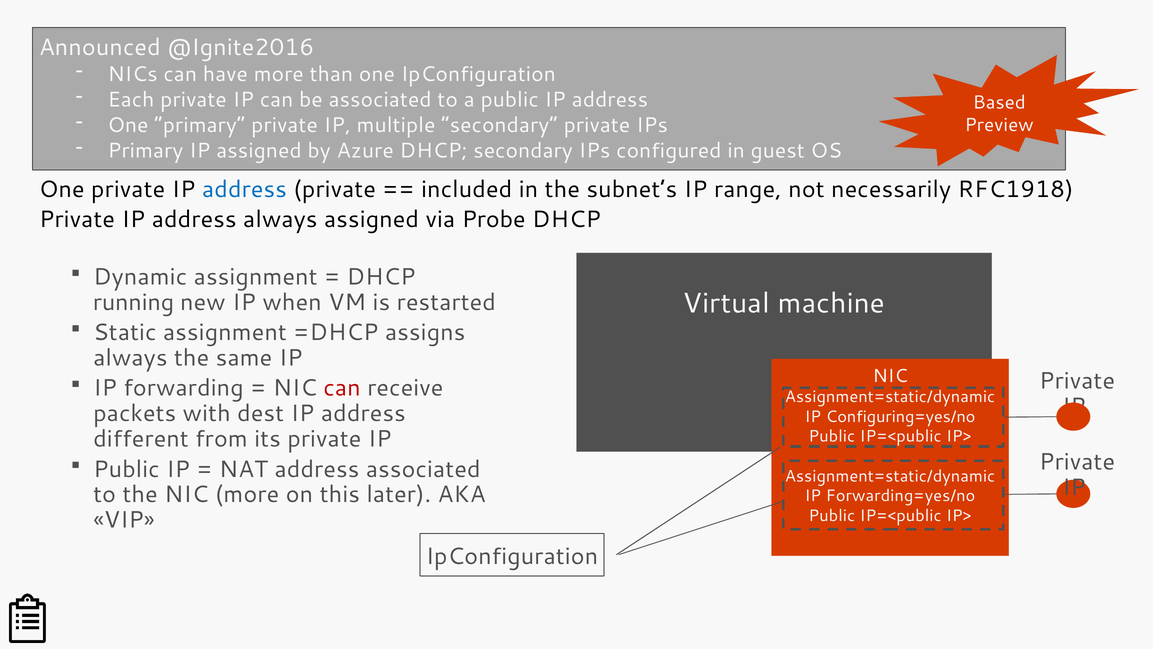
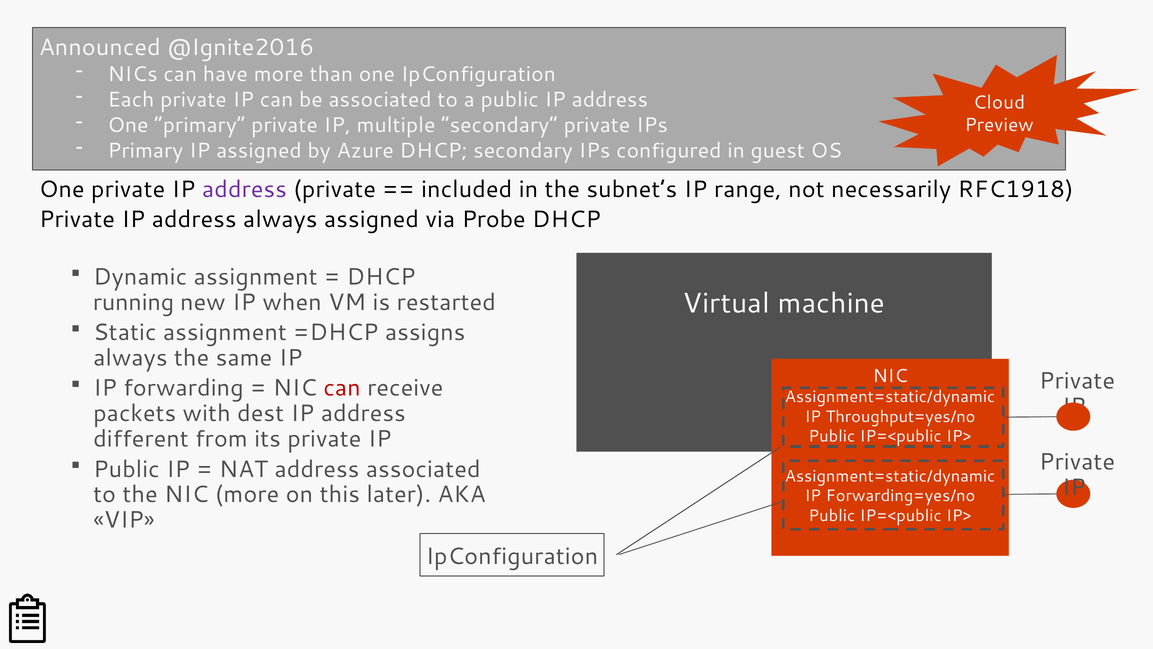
Based: Based -> Cloud (999, 102)
address colour: blue -> purple (244, 189)
Configuring=yes/no: Configuring=yes/no -> Throughput=yes/no (901, 416)
